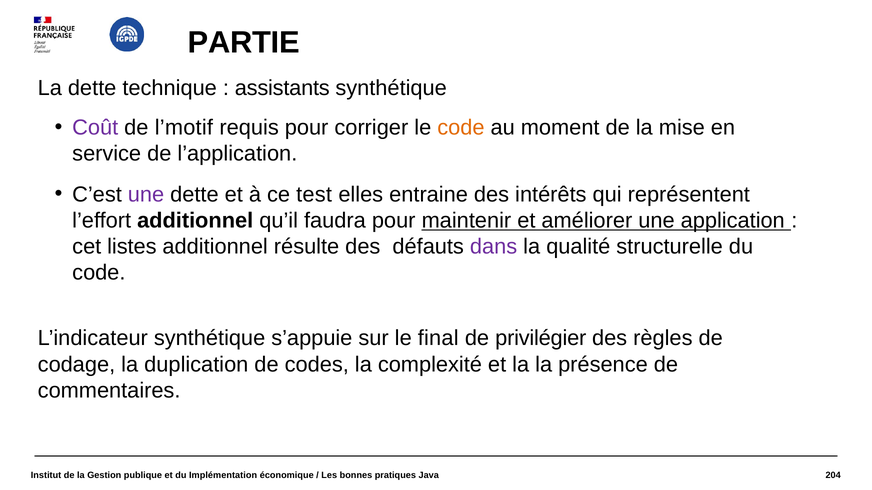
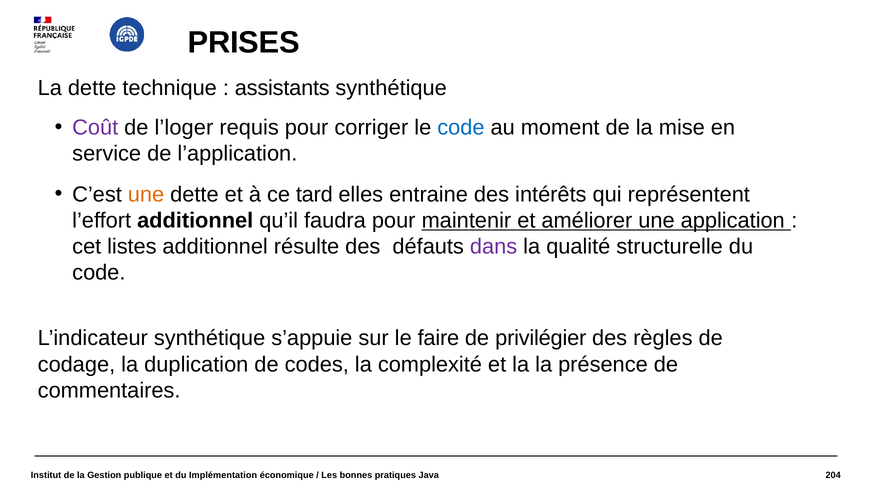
PARTIE: PARTIE -> PRISES (244, 43)
l’motif: l’motif -> l’loger (184, 128)
code colour: orange -> blue (461, 128)
une colour: purple -> orange (146, 195)
test: test -> tard (314, 195)
final: final -> faire (438, 339)
